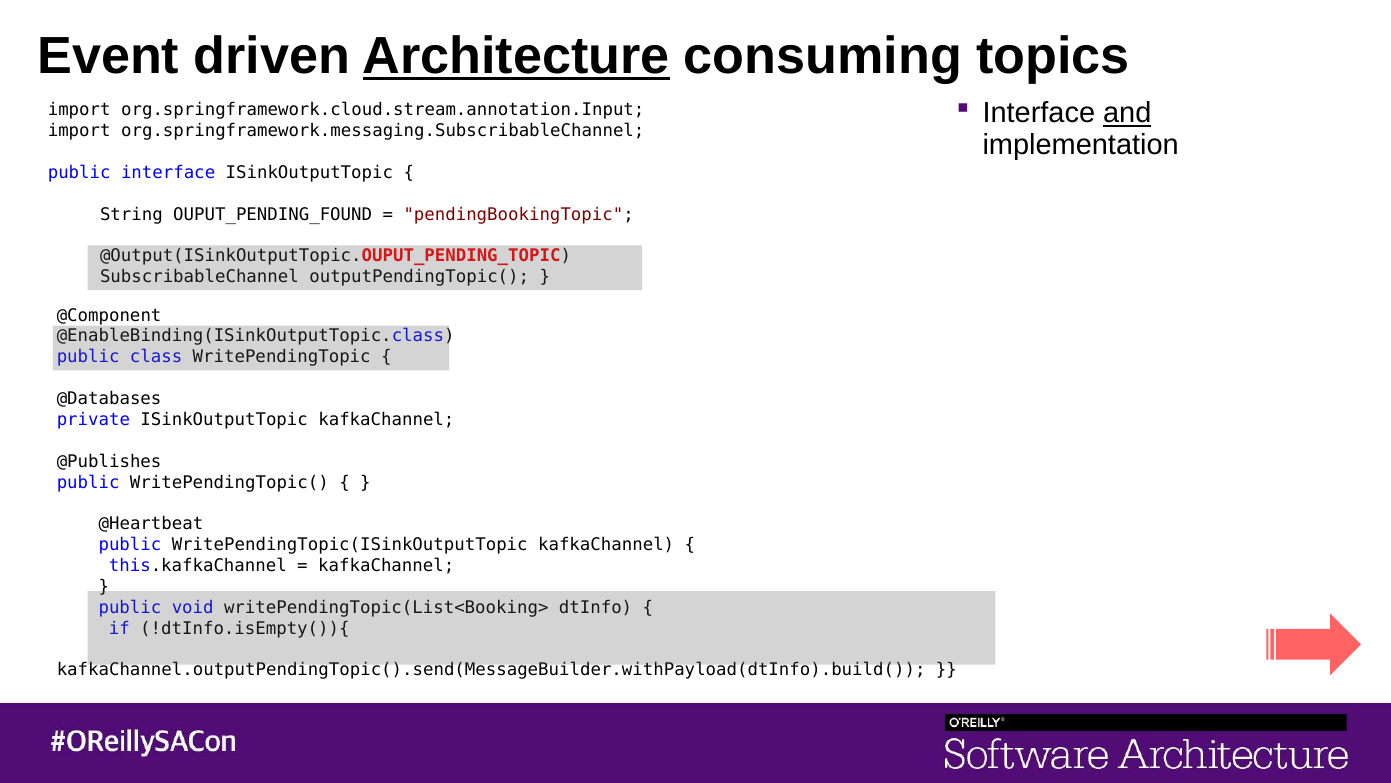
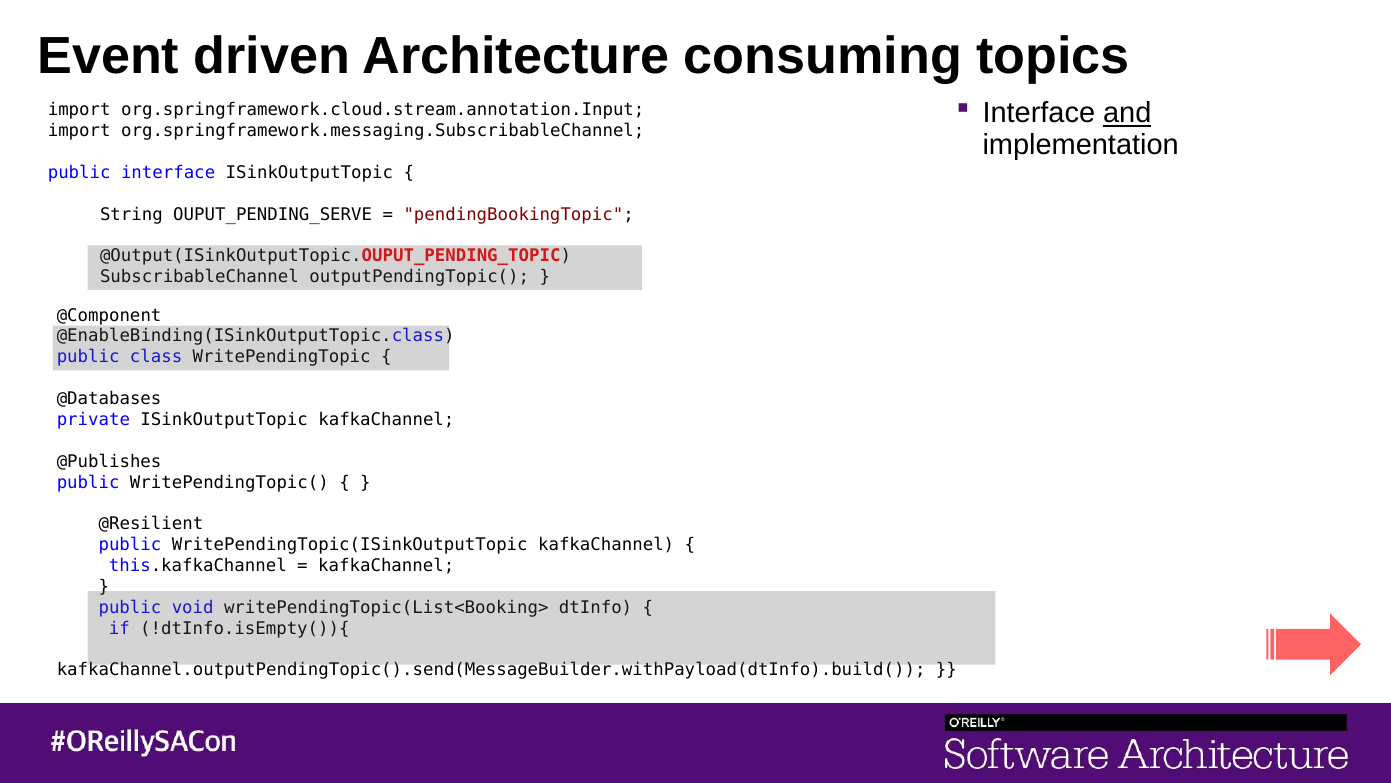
Architecture underline: present -> none (516, 56)
OUPUT_PENDING_FOUND: OUPUT_PENDING_FOUND -> OUPUT_PENDING_SERVE (273, 214)
@Heartbeat: @Heartbeat -> @Resilient (151, 524)
